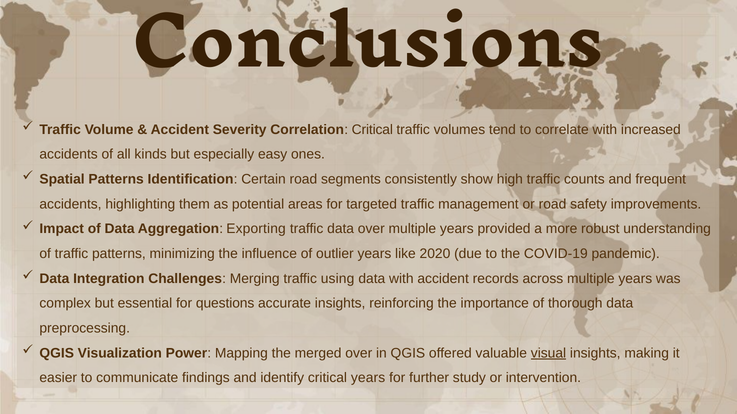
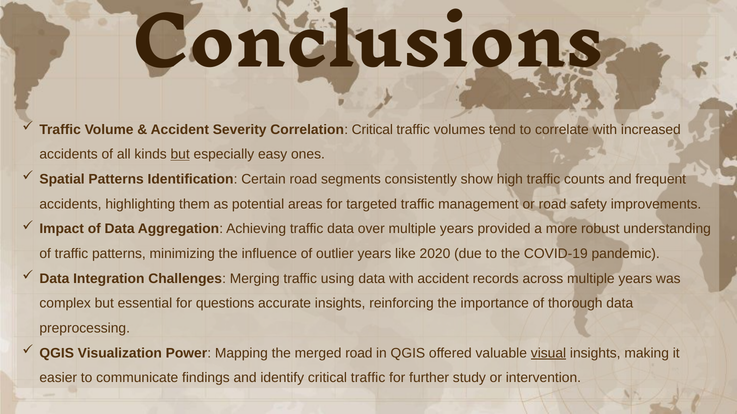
but underline: none -> present (180, 155)
Exporting: Exporting -> Achieving (256, 229)
merged over: over -> road (359, 354)
identify critical years: years -> traffic (368, 378)
